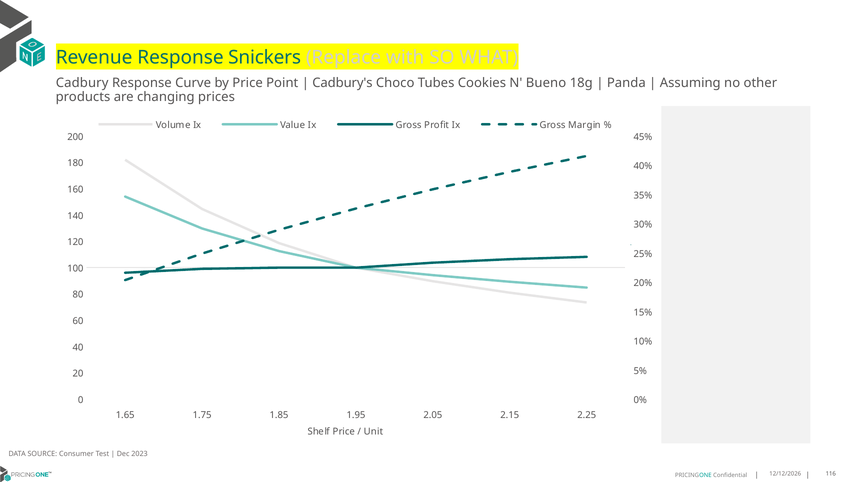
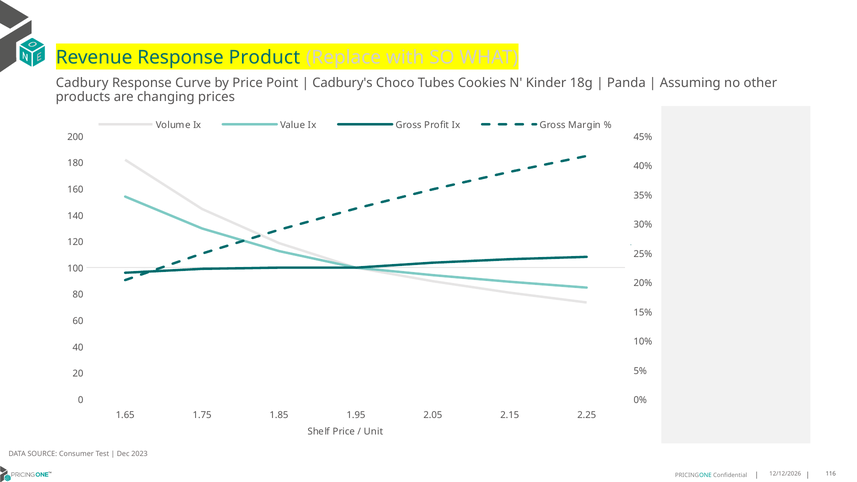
Snickers: Snickers -> Product (264, 58)
Bueno: Bueno -> Kinder (546, 83)
